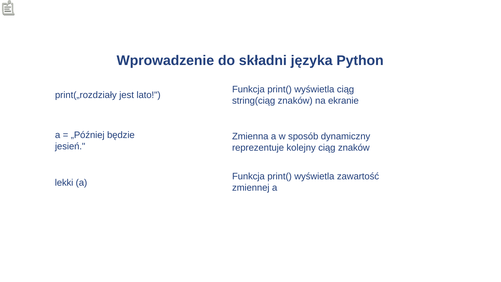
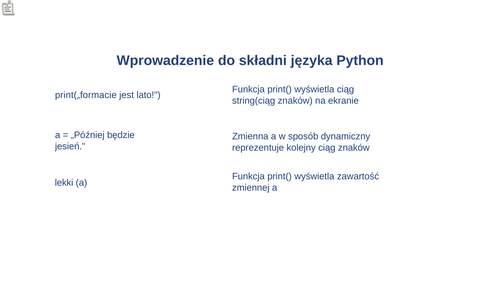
print(„rozdziały: print(„rozdziały -> print(„formacie (86, 95)
